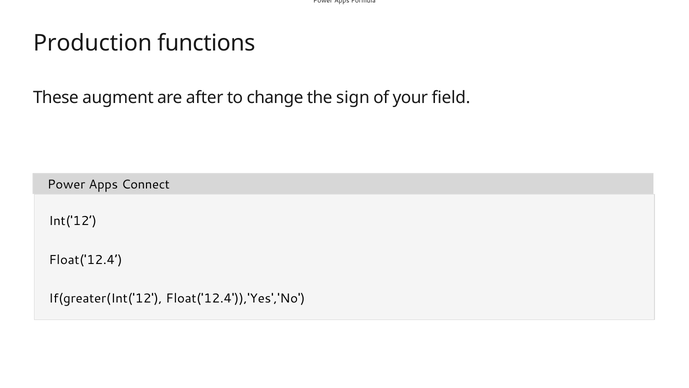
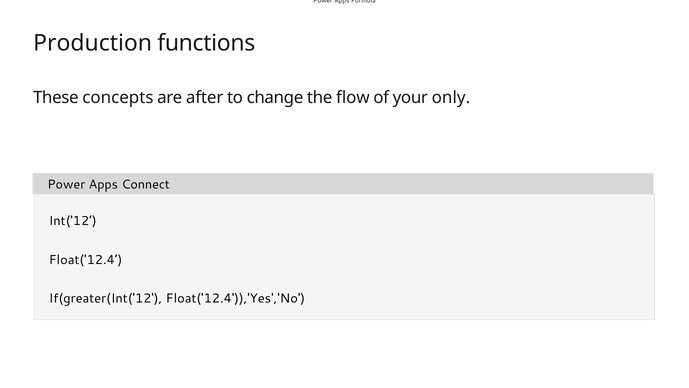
augment: augment -> concepts (118, 98)
sign: sign -> flow (353, 98)
field: field -> only (451, 98)
